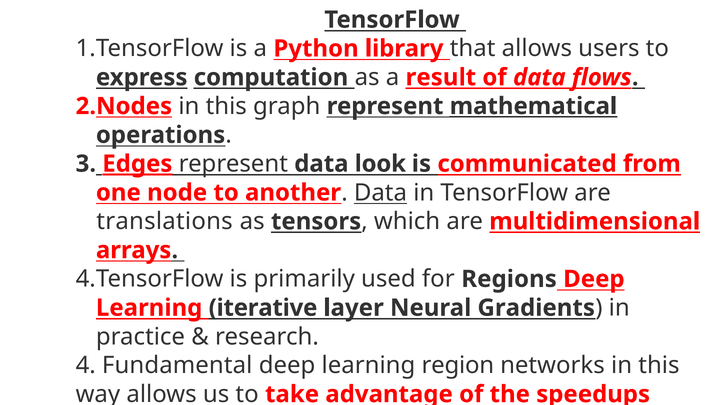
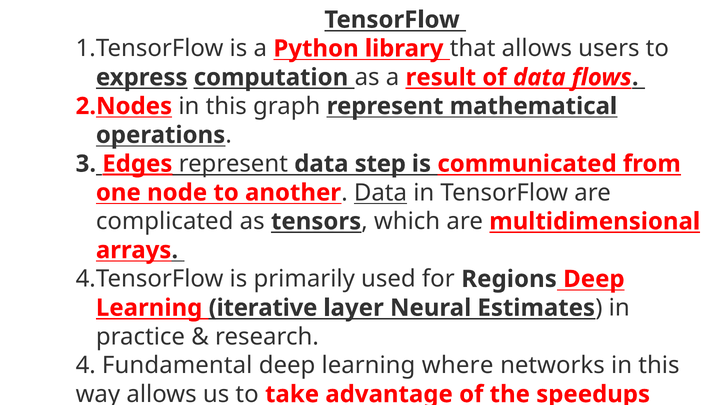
mathematical underline: present -> none (533, 106)
look: look -> step (380, 164)
translations: translations -> complicated (165, 221)
Gradients: Gradients -> Estimates (536, 308)
region: region -> where (458, 365)
